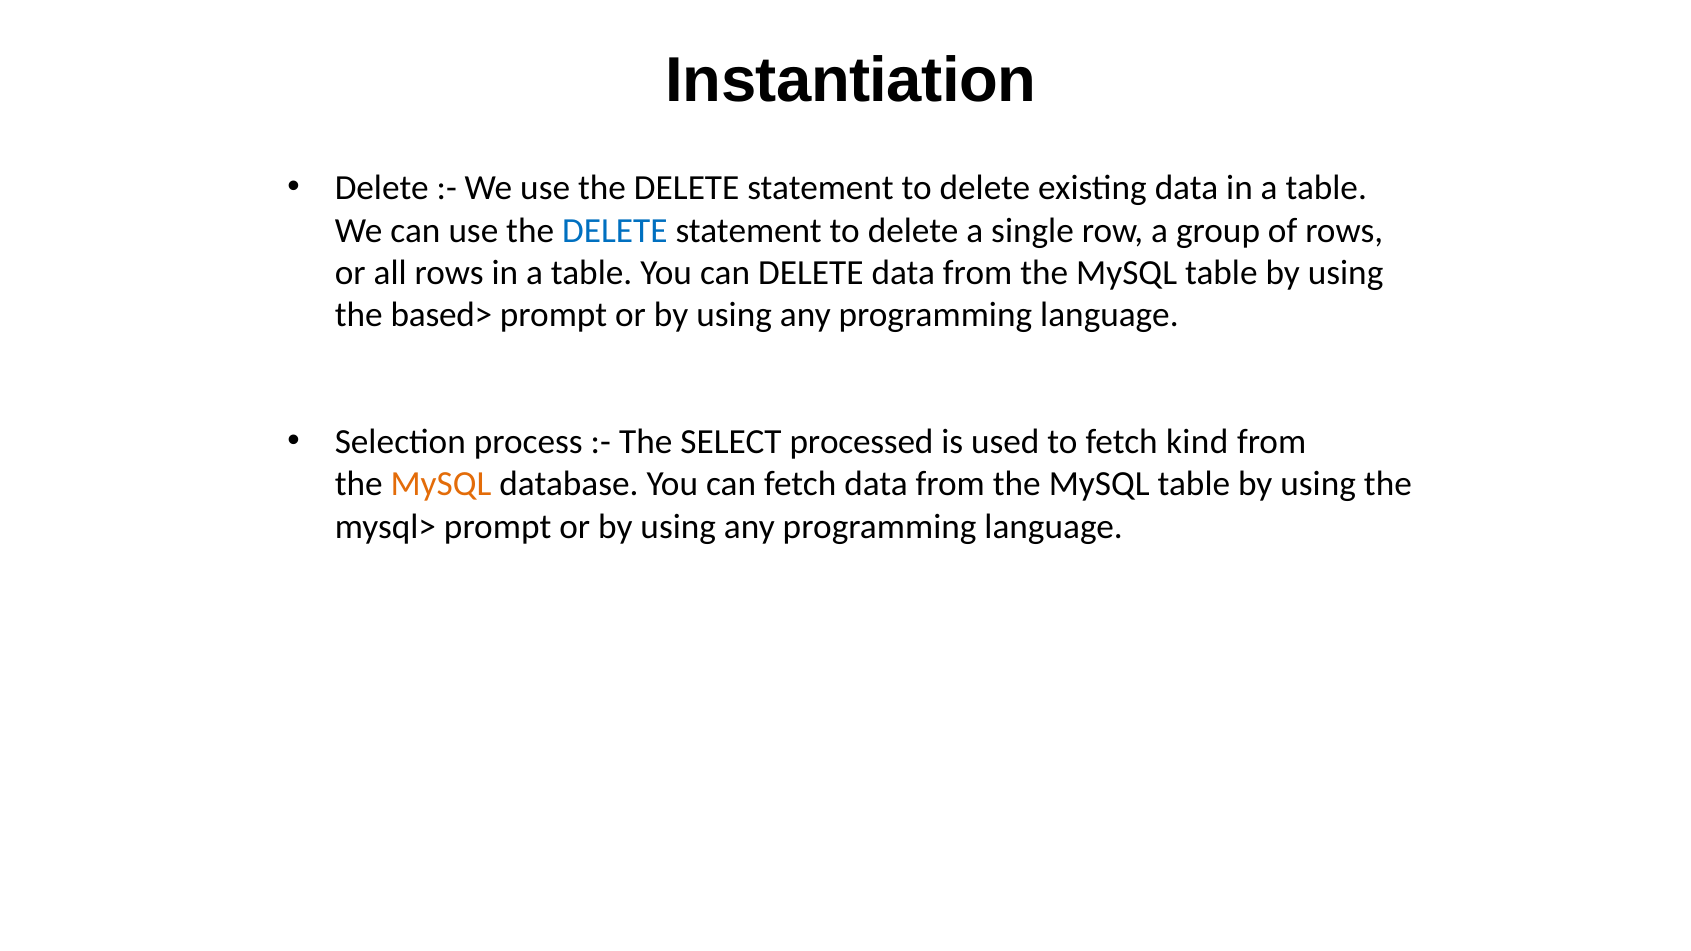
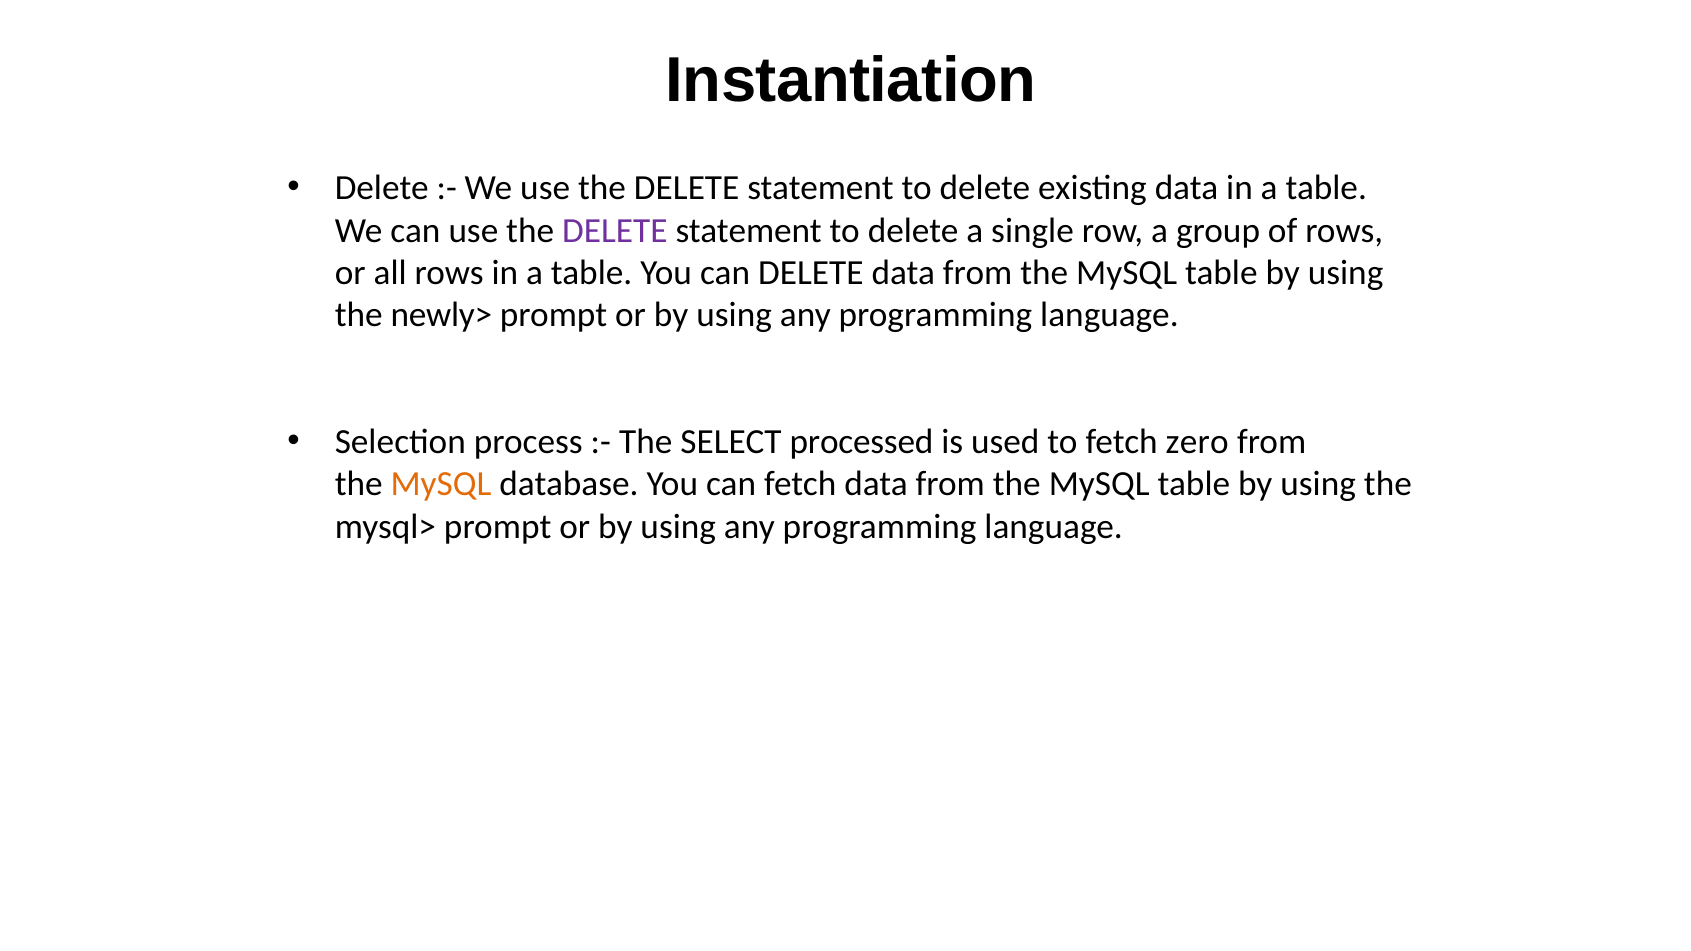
DELETE colour: blue -> purple (615, 231)
based>: based> -> newly> (441, 315)
kind: kind -> zero (1197, 442)
